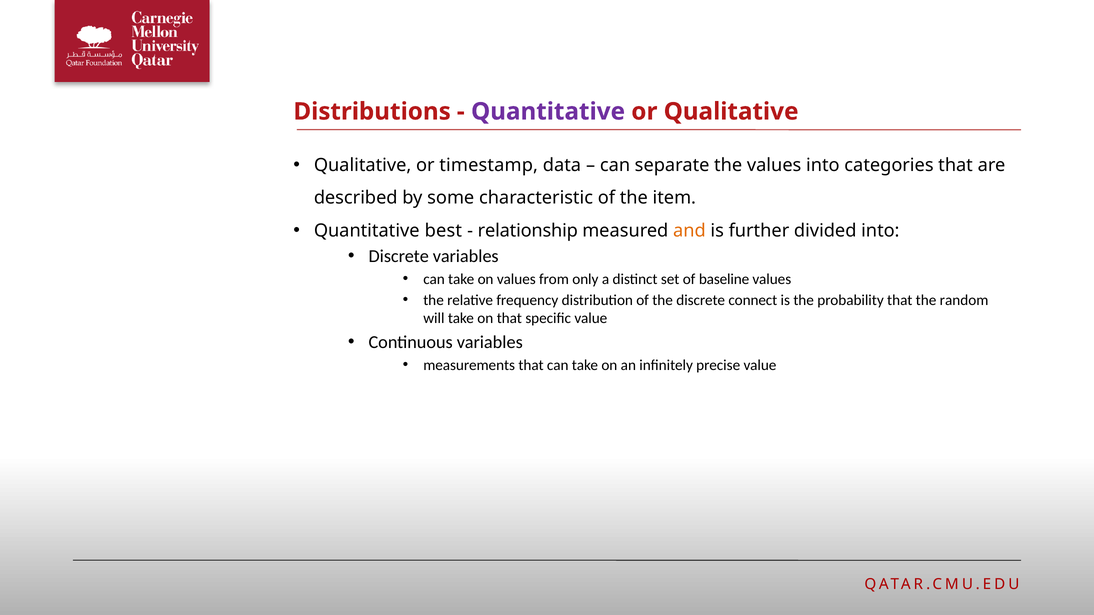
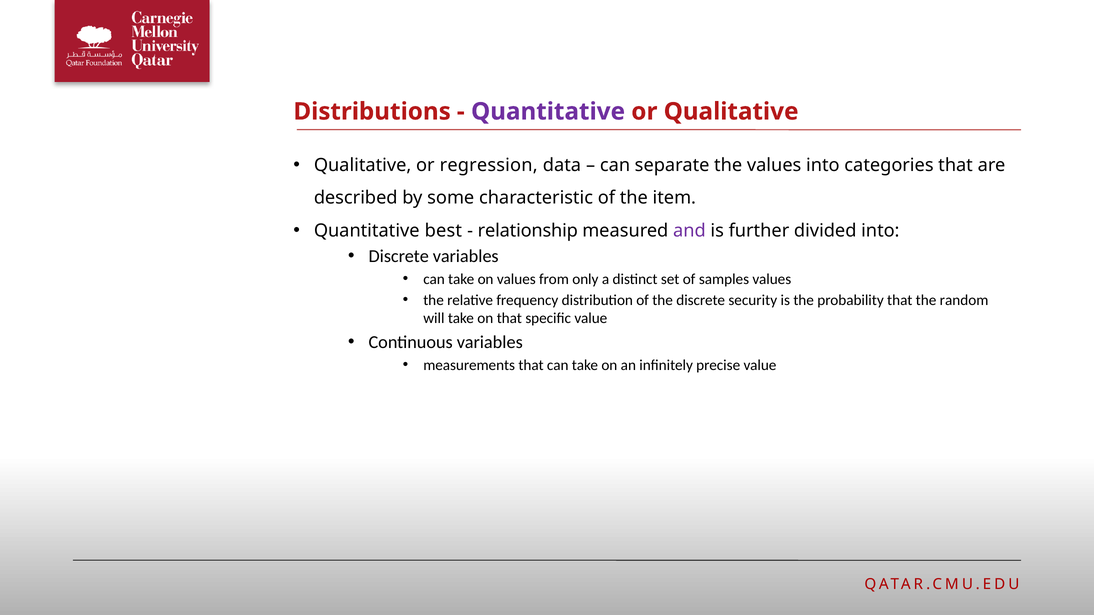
timestamp: timestamp -> regression (489, 165)
and colour: orange -> purple (689, 231)
baseline: baseline -> samples (724, 279)
connect: connect -> security (753, 300)
